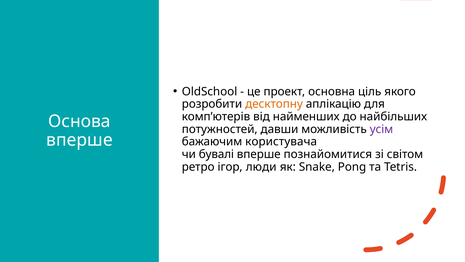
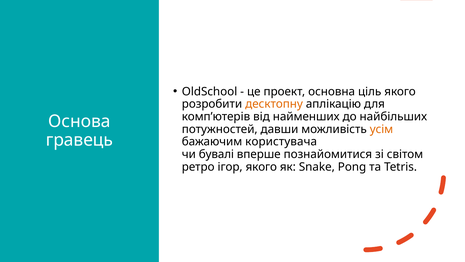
усім colour: purple -> orange (381, 129)
вперше: вперше -> гравець (79, 140)
ігор люди: люди -> якого (261, 167)
